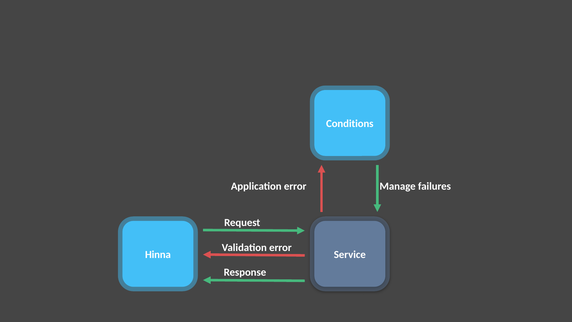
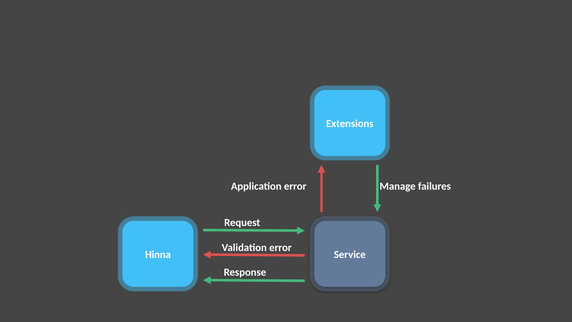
Conditions: Conditions -> Extensions (350, 124)
